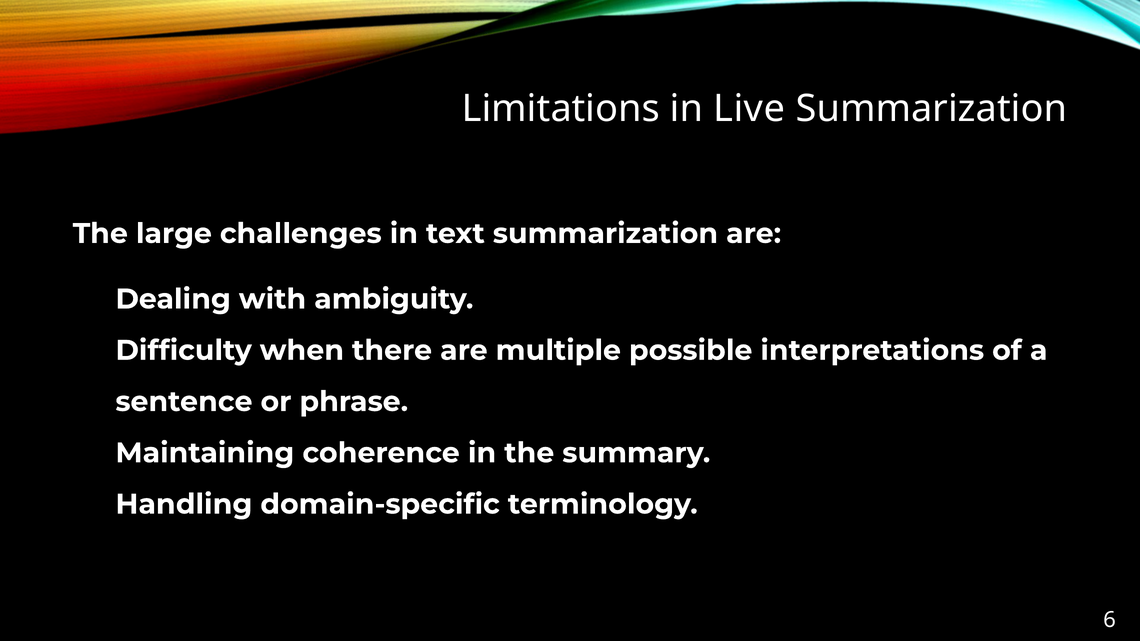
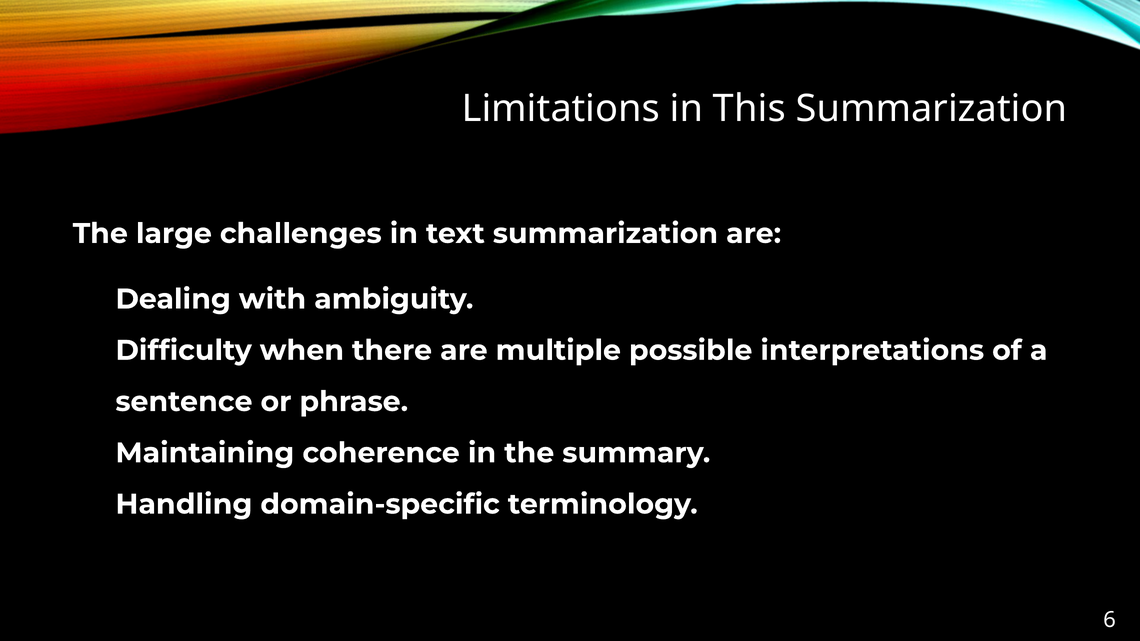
Live: Live -> This (749, 109)
